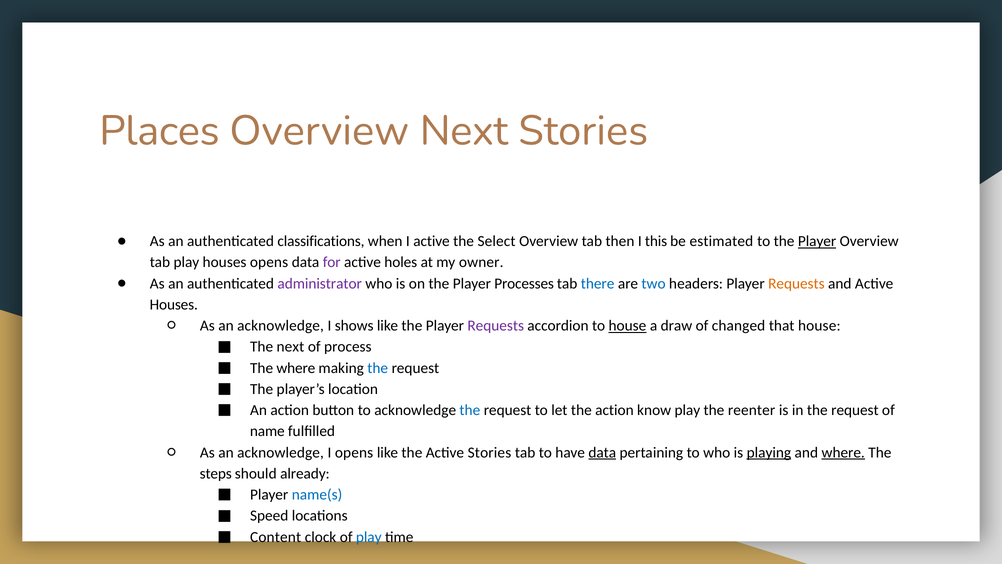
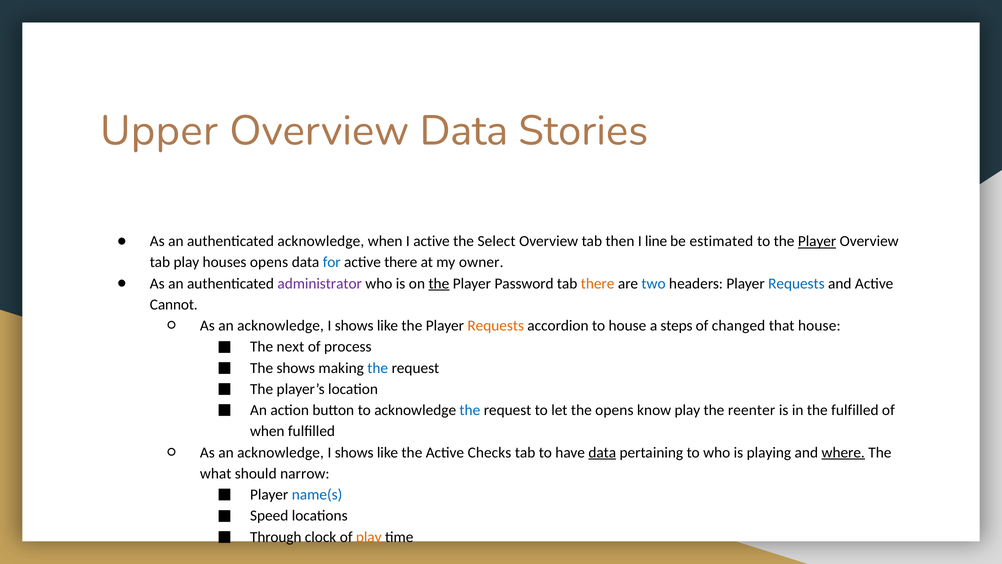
Places: Places -> Upper (159, 131)
Overview Next: Next -> Data (464, 131)
authenticated classifications: classifications -> acknowledge (321, 241)
this: this -> line (656, 241)
for colour: purple -> blue (332, 262)
active holes: holes -> there (401, 262)
the underline: none -> present (439, 283)
Processes: Processes -> Password (524, 283)
there colour: blue -> orange (598, 283)
Requests colour: orange -> blue (796, 283)
Houses: Houses -> Cannot (174, 304)
Requests colour: purple -> orange (496, 326)
house underline: present -> none (627, 326)
draw: draw -> steps (677, 326)
The where: where -> shows (296, 368)
the action: action -> opens (614, 410)
in the request: request -> fulfilled (855, 410)
name: name -> when (267, 431)
opens: opens -> shows (354, 452)
Active Stories: Stories -> Checks (489, 452)
playing underline: present -> none (769, 452)
steps: steps -> what (216, 473)
already: already -> narrow (305, 473)
Content: Content -> Through (276, 537)
play colour: blue -> orange (369, 537)
